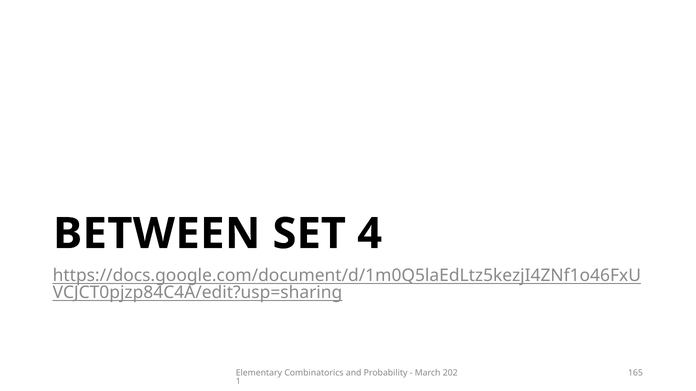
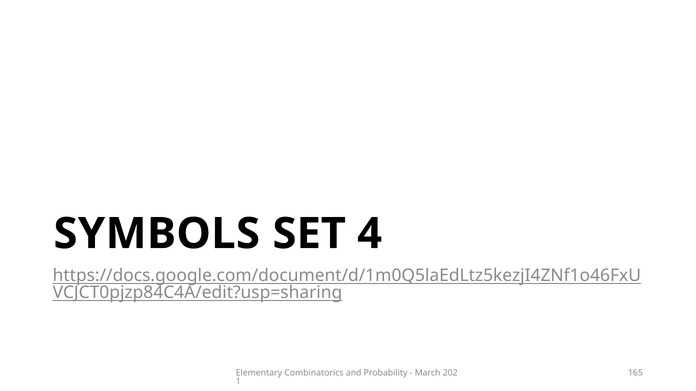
BETWEEN: BETWEEN -> SYMBOLS (157, 234)
